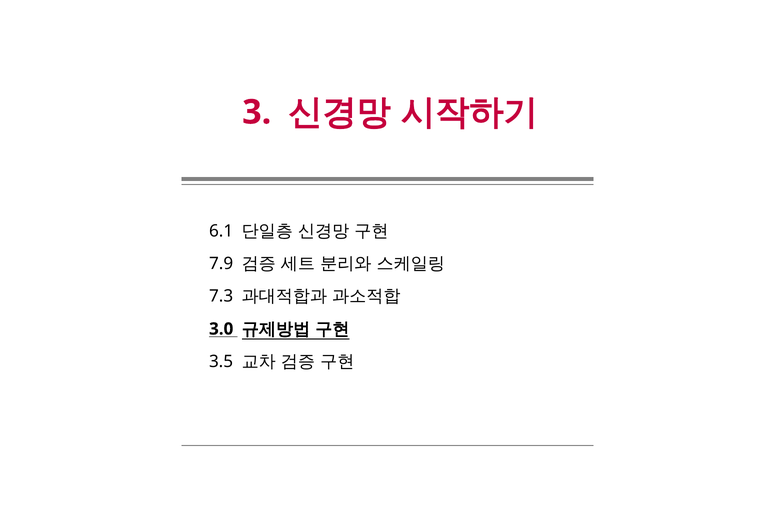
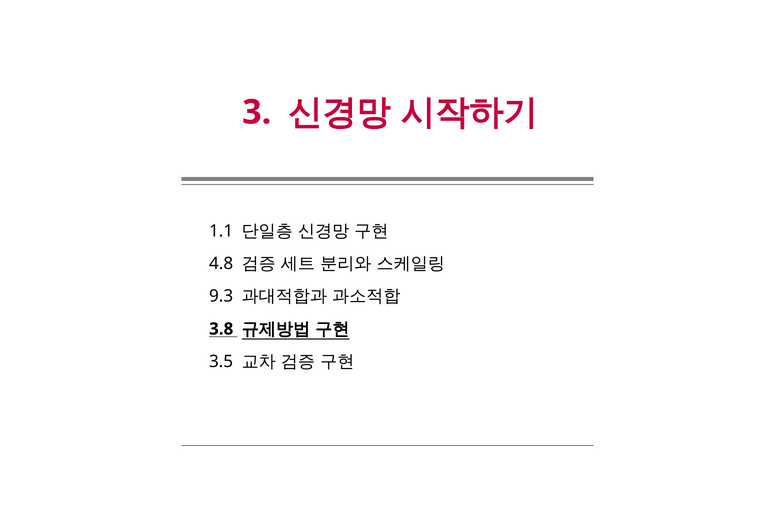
6.1: 6.1 -> 1.1 (221, 231)
7.9: 7.9 -> 4.8 (221, 264)
7.3: 7.3 -> 9.3 (221, 296)
3.0: 3.0 -> 3.8 (221, 329)
